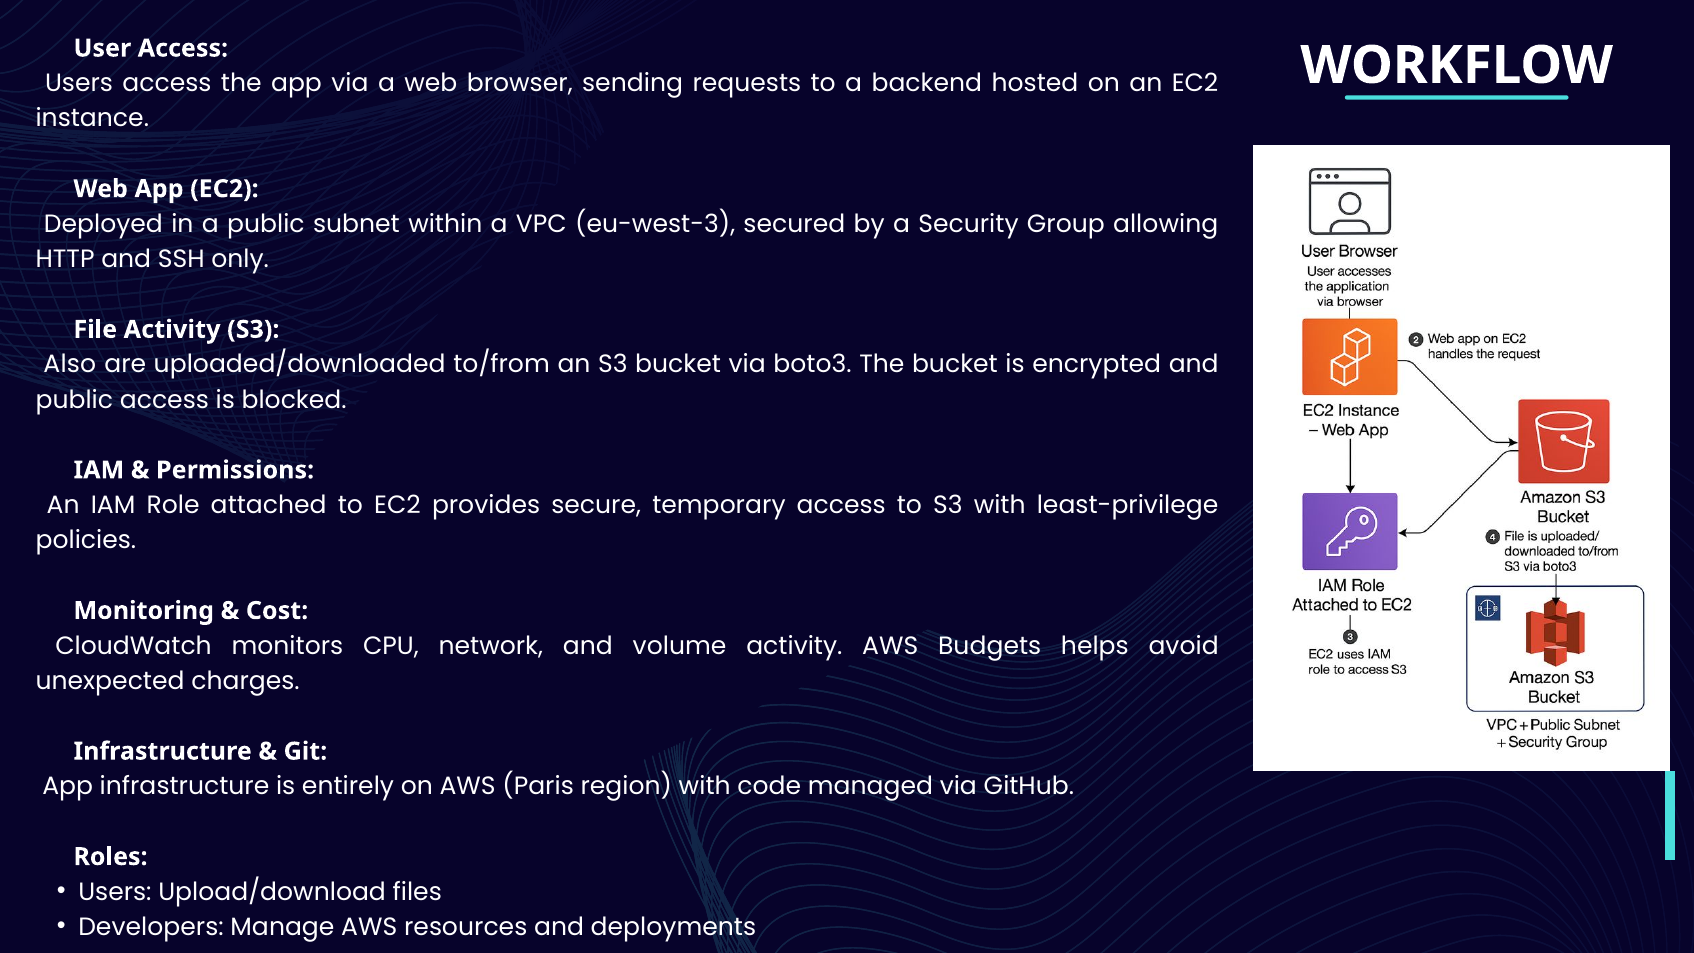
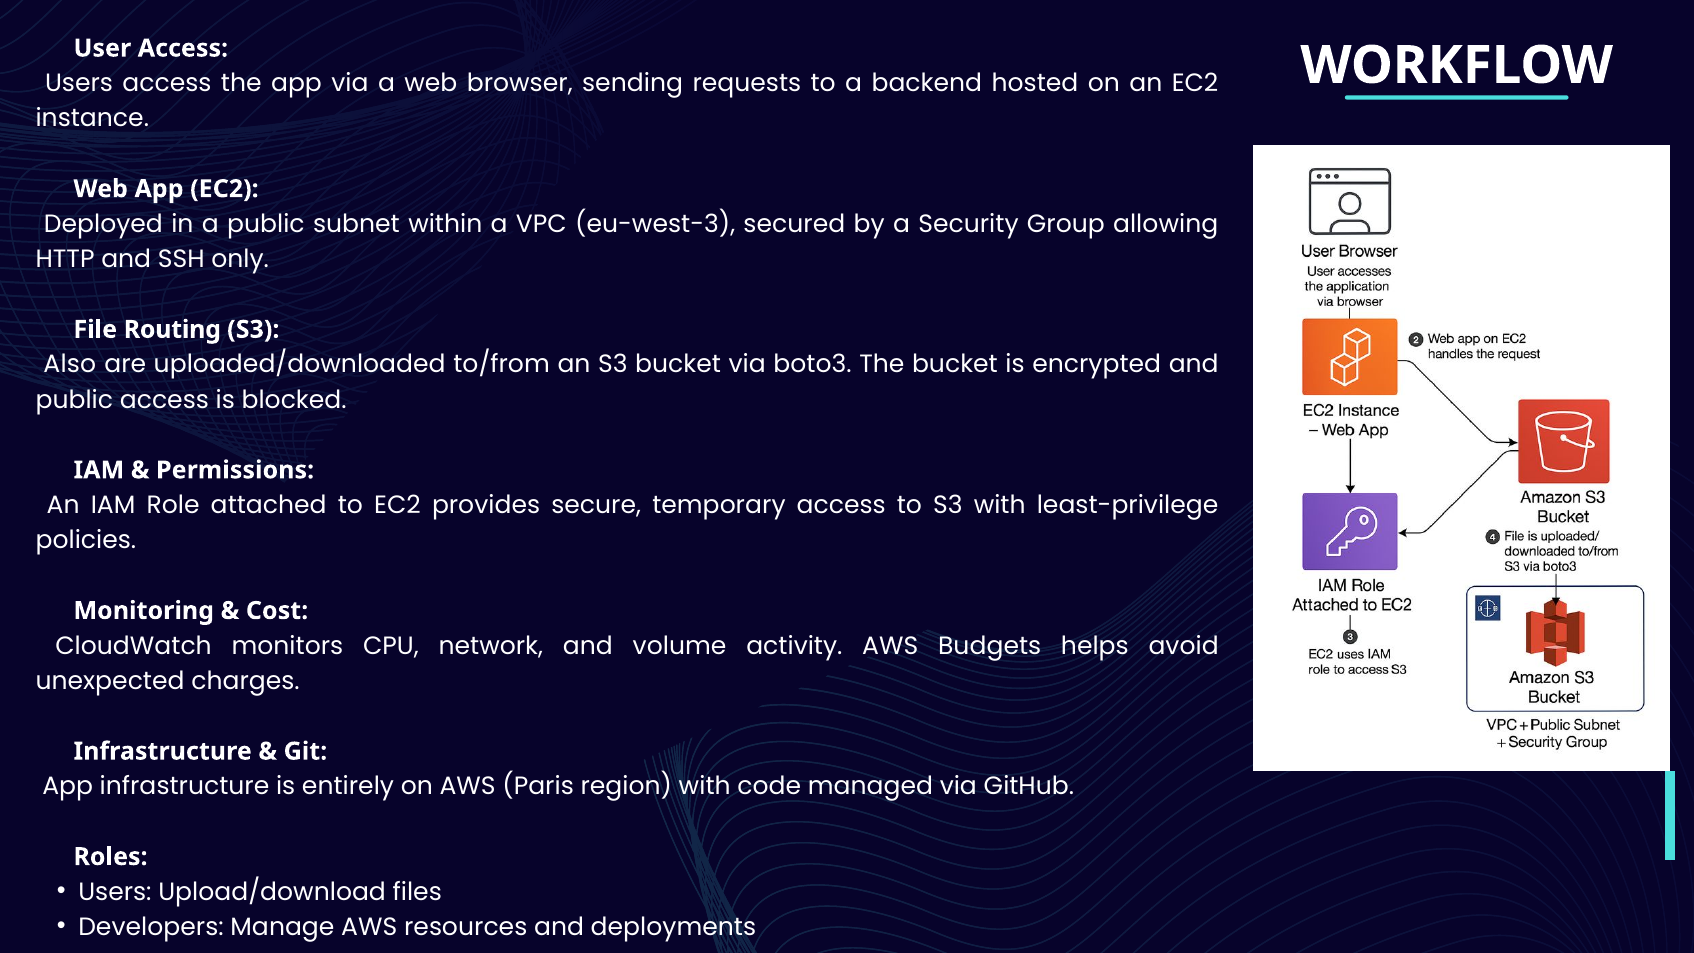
File Activity: Activity -> Routing (172, 329)
